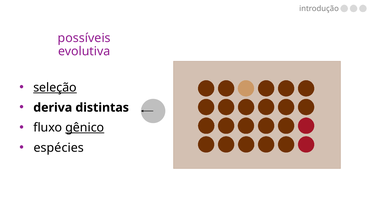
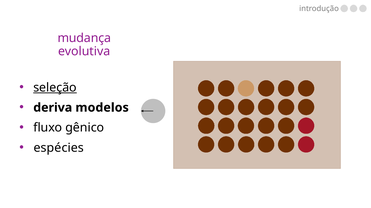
possíveis: possíveis -> mudança (84, 38)
distintas: distintas -> modelos (102, 108)
gênico underline: present -> none (85, 128)
